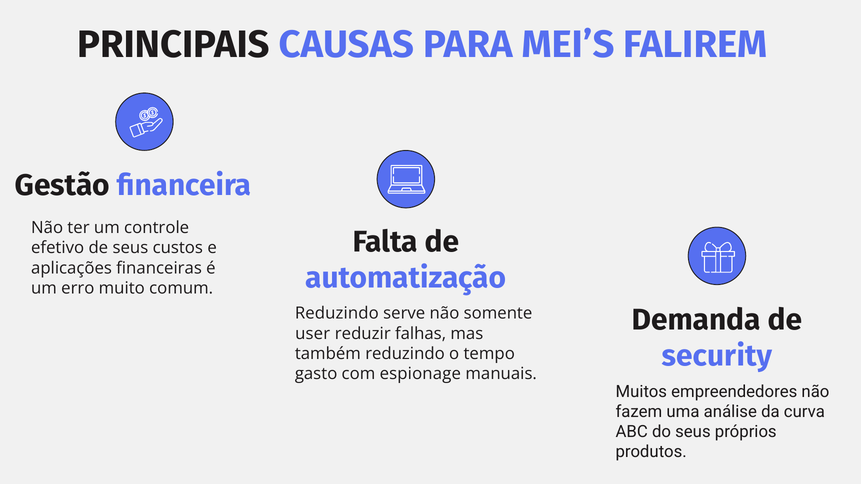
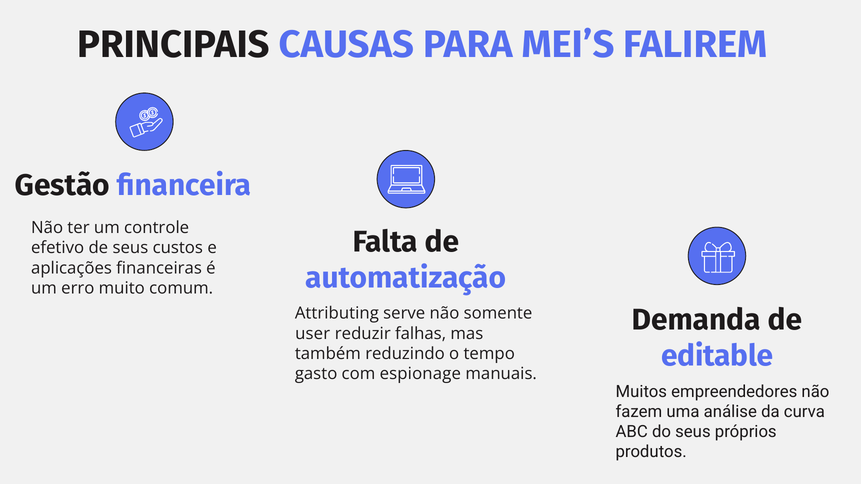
Reduzindo: Reduzindo -> Attributing (337, 314)
security: security -> editable (717, 356)
